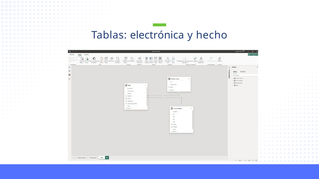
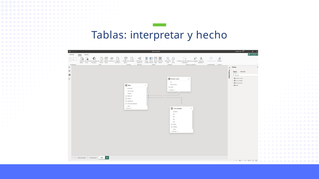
electrónica: electrónica -> interpretar (157, 35)
